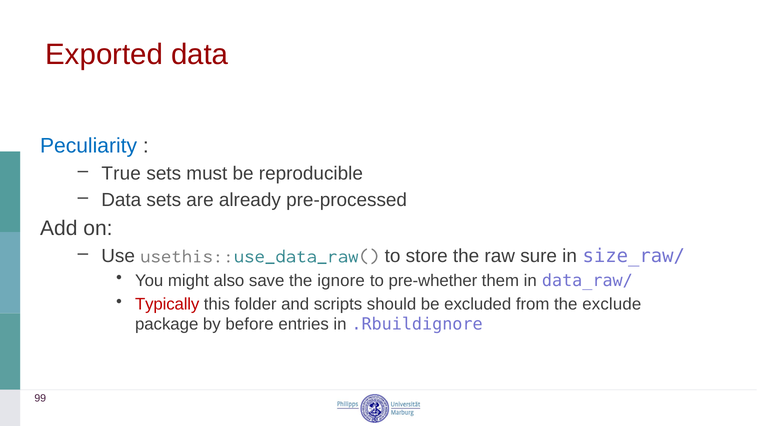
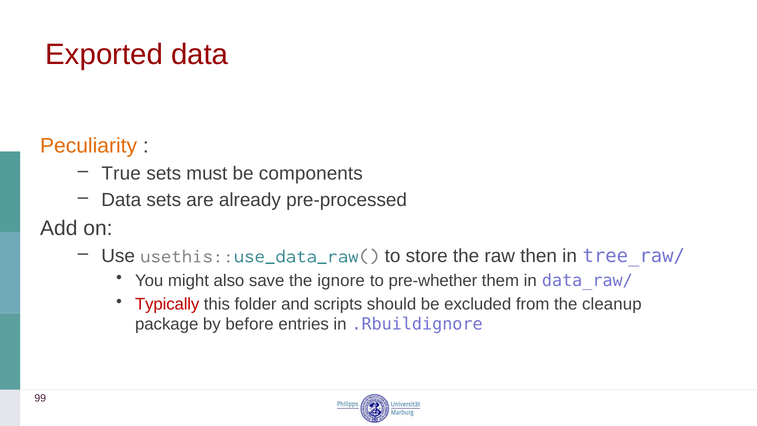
Peculiarity colour: blue -> orange (89, 146)
reproducible: reproducible -> components (311, 173)
sure: sure -> then (539, 256)
size_raw/: size_raw/ -> tree_raw/ (634, 256)
exclude: exclude -> cleanup (612, 304)
